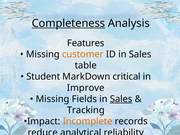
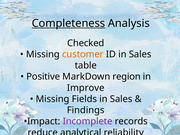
Features: Features -> Checked (86, 43)
Student: Student -> Positive (43, 77)
critical: critical -> region (127, 77)
Sales underline: present -> none (121, 99)
Tracking: Tracking -> Findings (86, 110)
Incomplete colour: orange -> purple (88, 121)
